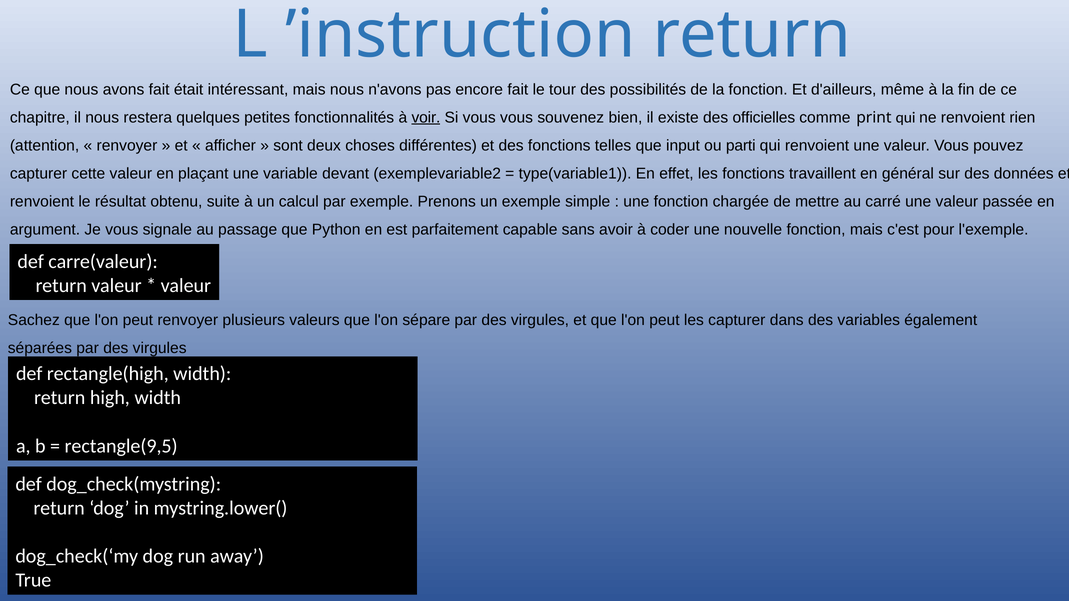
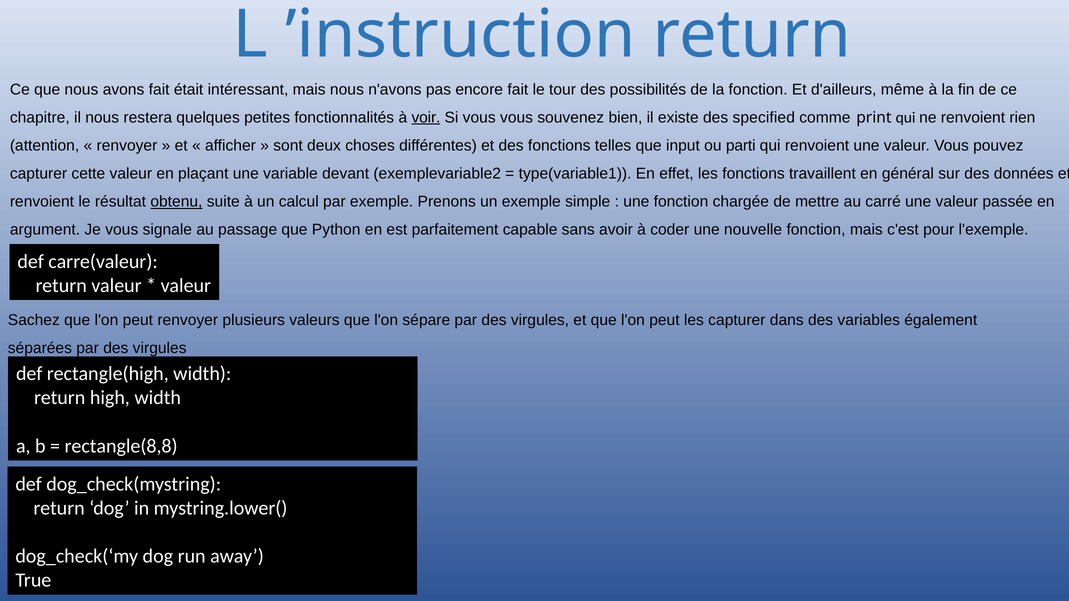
officielles: officielles -> specified (764, 118)
obtenu underline: none -> present (176, 202)
rectangle(9,5: rectangle(9,5 -> rectangle(8,8 (121, 446)
